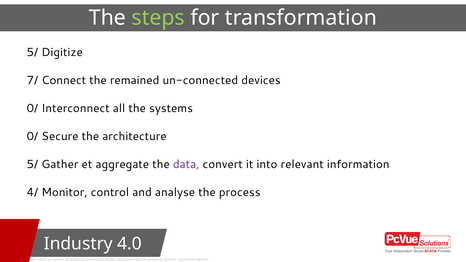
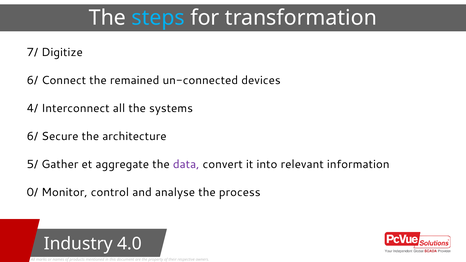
steps colour: light green -> light blue (158, 18)
5/: 5/ -> 7/ (32, 53)
7/: 7/ -> 6/ (32, 80)
0/: 0/ -> 4/ (32, 108)
0/: 0/ -> 6/ (32, 136)
4/: 4/ -> 0/ (32, 192)
